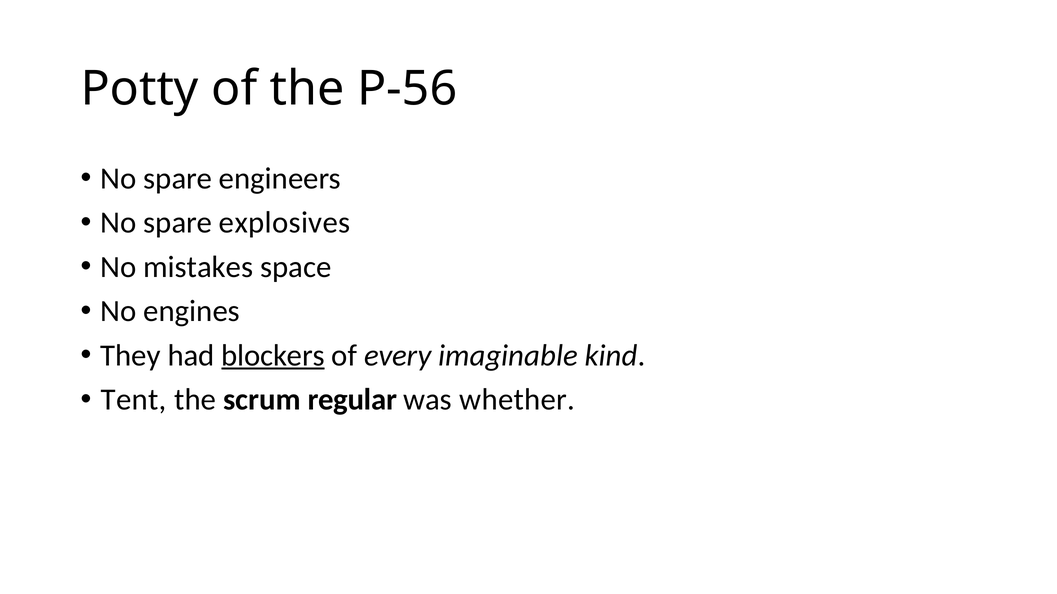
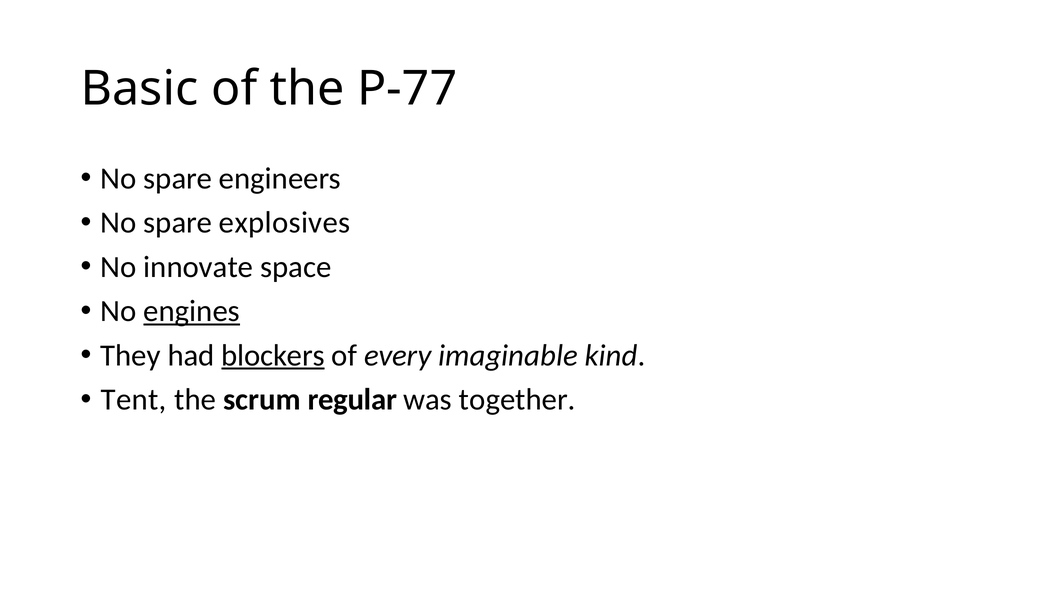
Potty: Potty -> Basic (140, 89)
P-56: P-56 -> P-77 (407, 89)
mistakes: mistakes -> innovate (198, 267)
engines underline: none -> present (192, 311)
whether: whether -> together (517, 400)
